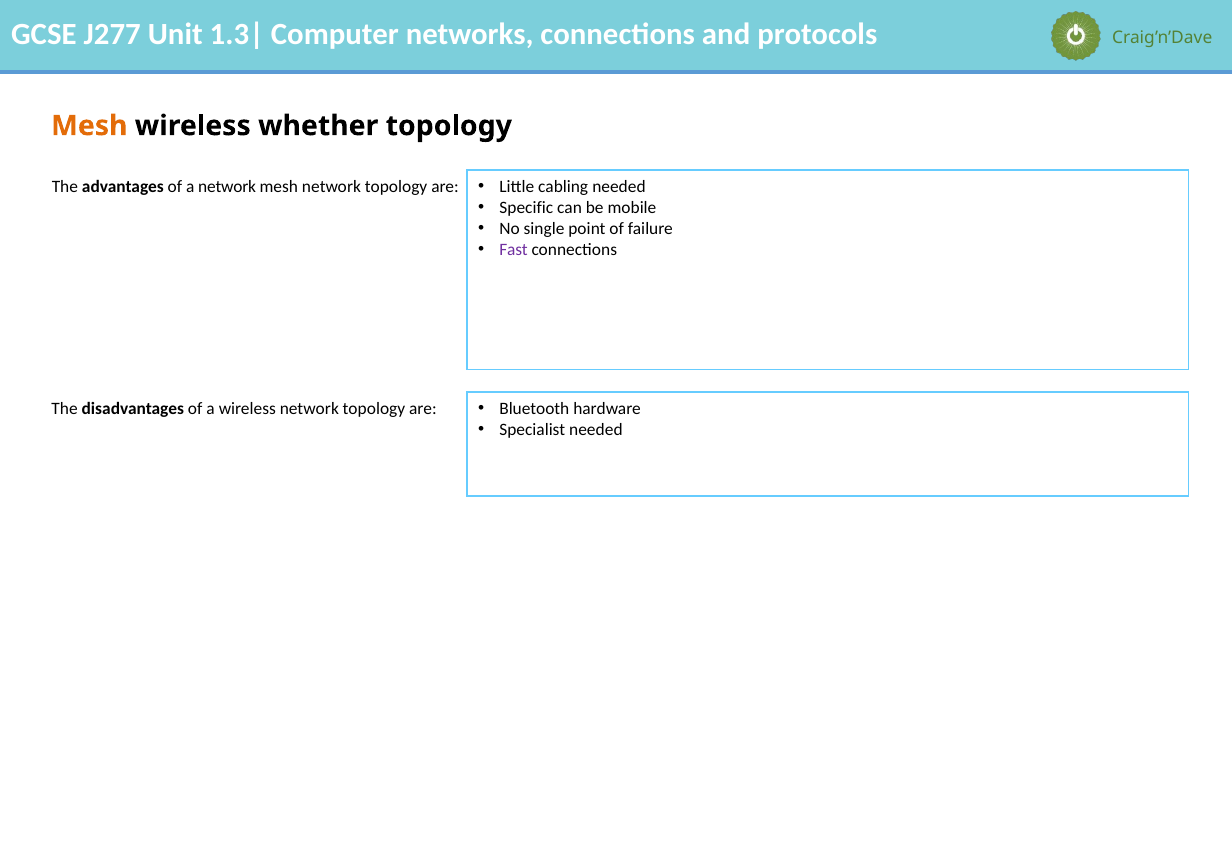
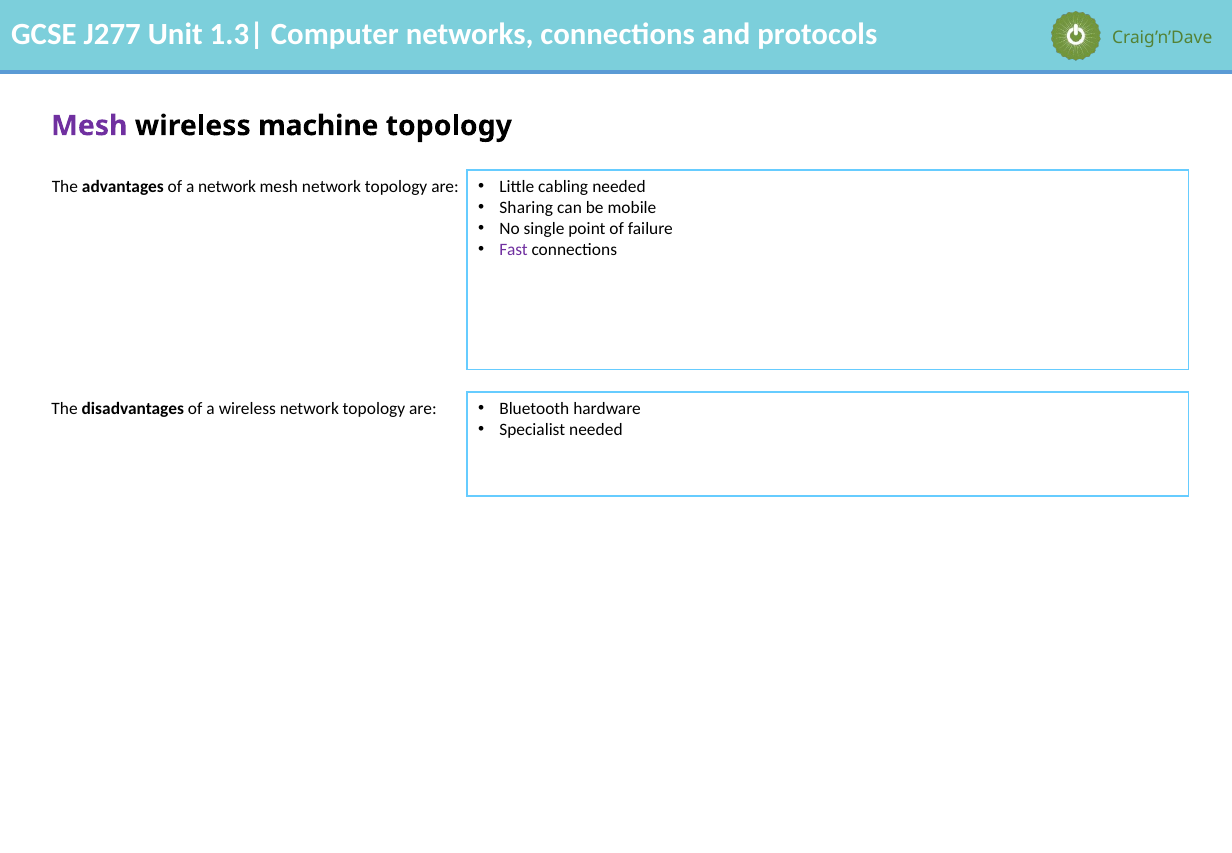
Mesh colour: orange -> purple (89, 126)
whether: whether -> machine (318, 126)
Specific: Specific -> Sharing (526, 208)
